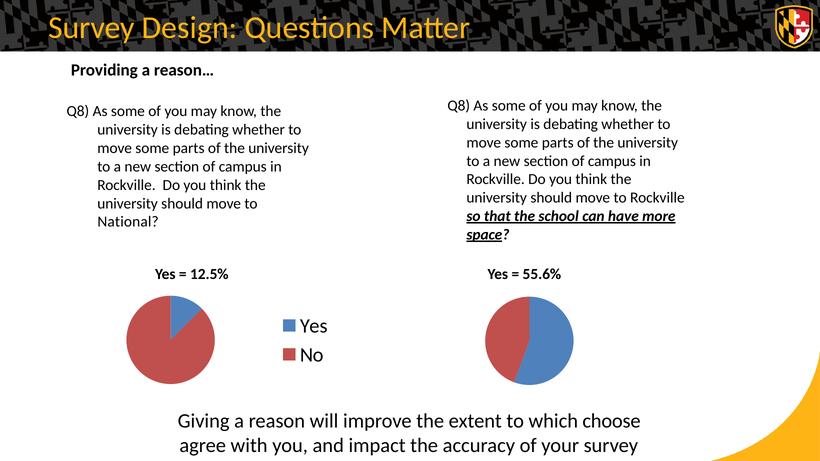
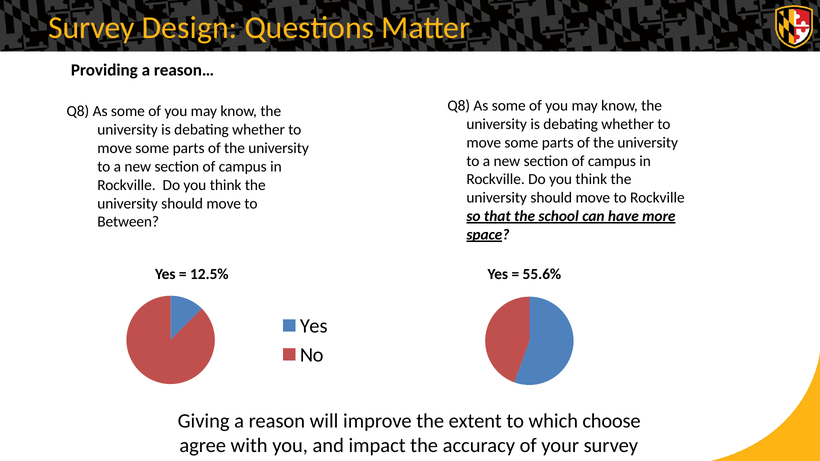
National: National -> Between (128, 222)
